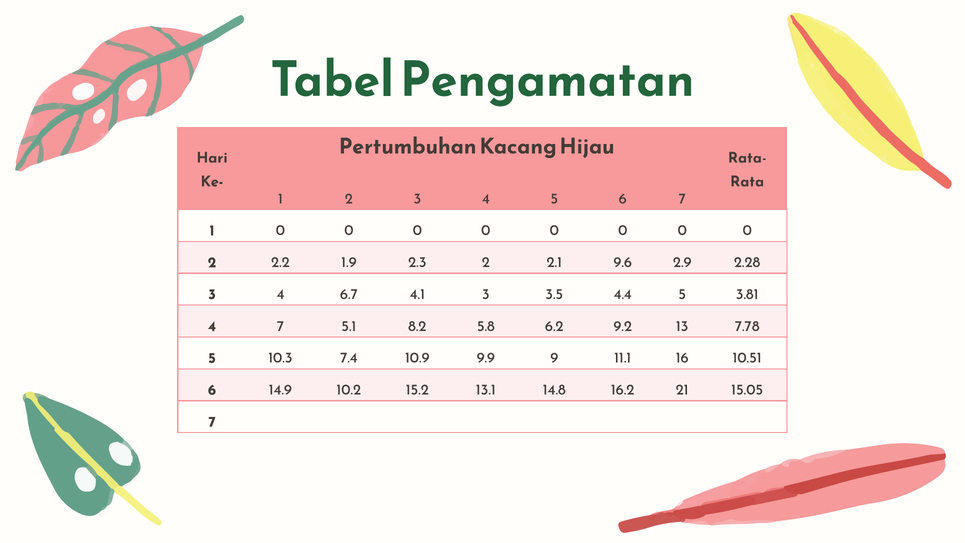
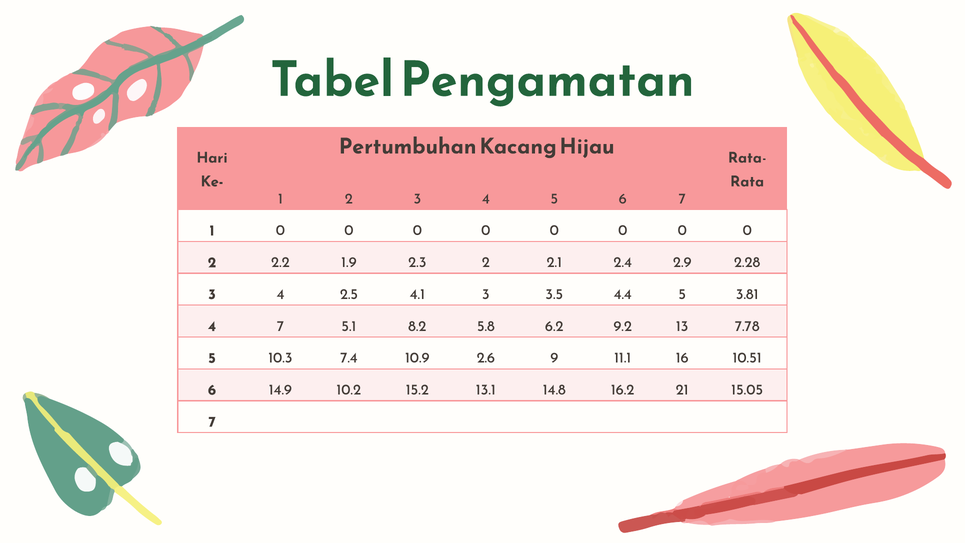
9.6: 9.6 -> 2.4 (623, 262)
6.7: 6.7 -> 2.5 (349, 294)
9.9: 9.9 -> 2.6 (486, 358)
